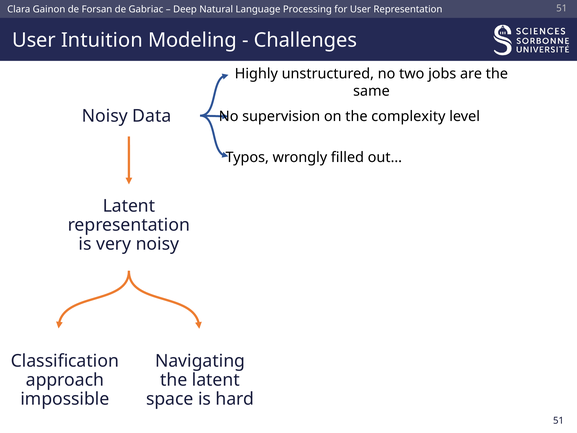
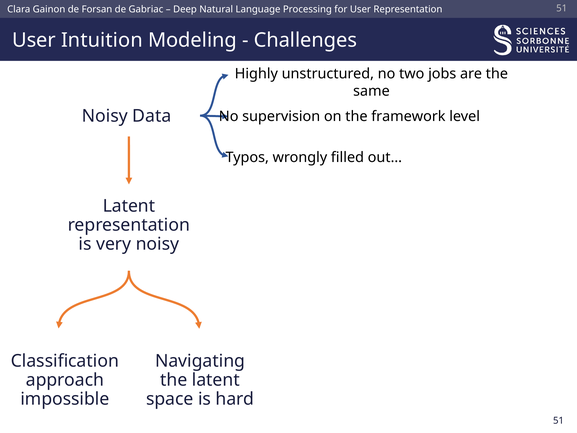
complexity: complexity -> framework (408, 116)
